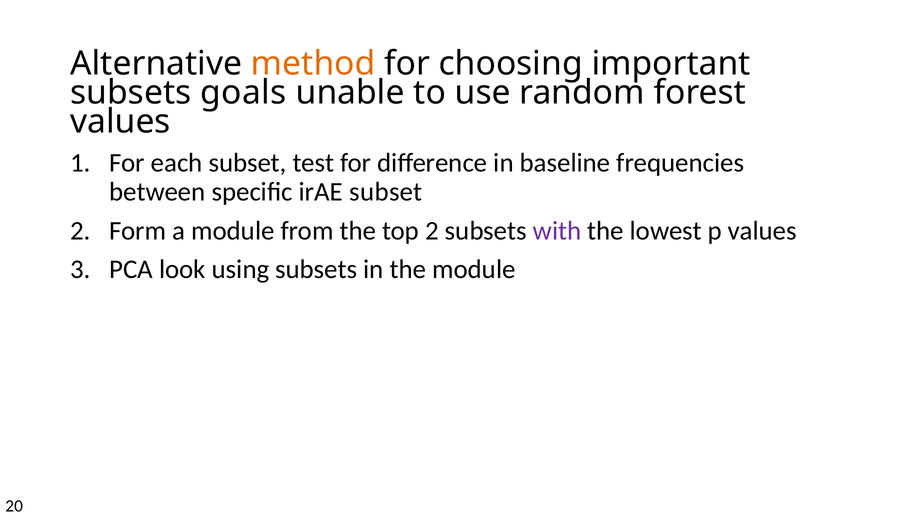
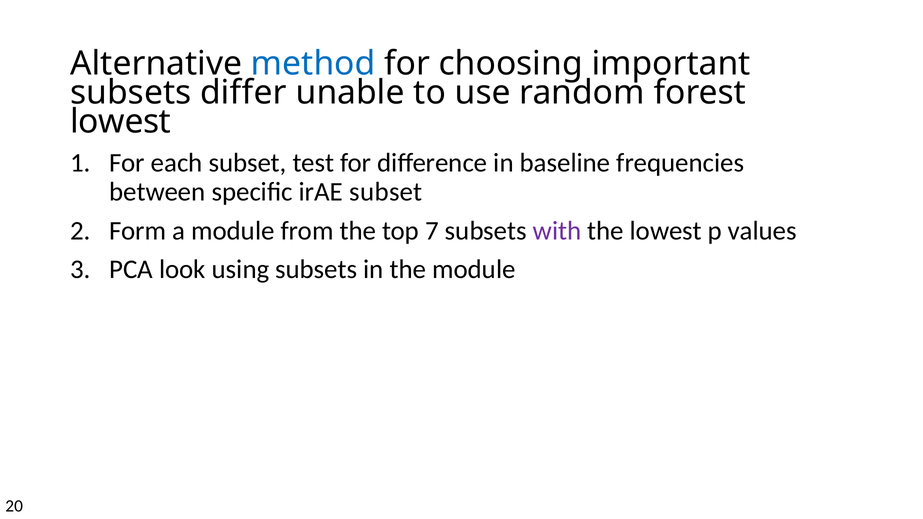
method colour: orange -> blue (313, 64)
goals: goals -> differ (243, 93)
values: values -> lowest (121, 122)
top 2: 2 -> 7 (432, 231)
